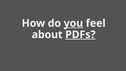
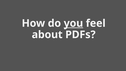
PDFs underline: present -> none (80, 35)
